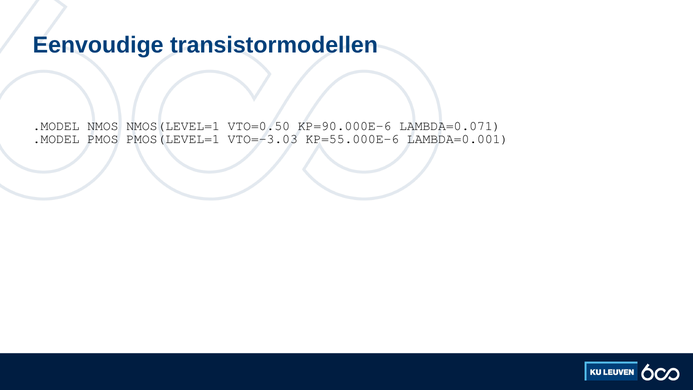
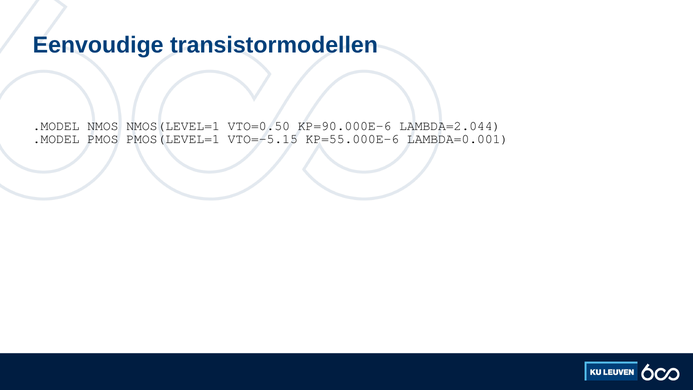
LAMBDA=0.071: LAMBDA=0.071 -> LAMBDA=2.044 (450, 126)
VTO=-3.03: VTO=-3.03 -> VTO=-5.15 (263, 139)
